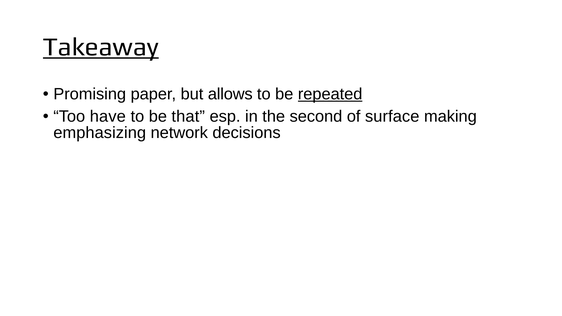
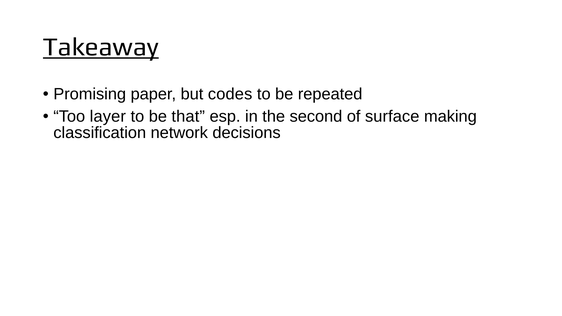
allows: allows -> codes (230, 94)
repeated underline: present -> none (330, 94)
have: have -> layer (108, 116)
emphasizing: emphasizing -> classification (100, 133)
